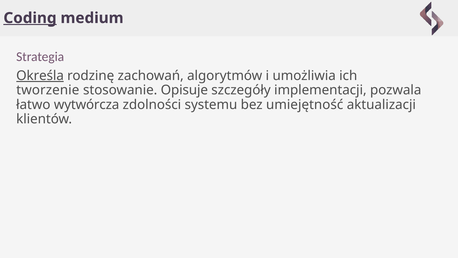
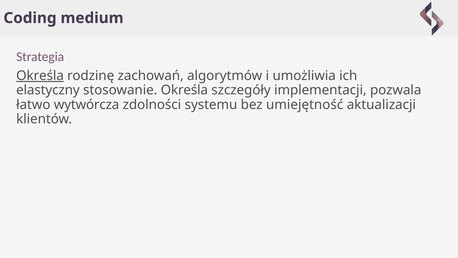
Coding underline: present -> none (30, 18)
tworzenie: tworzenie -> elastyczny (48, 90)
stosowanie Opisuje: Opisuje -> Określa (184, 90)
